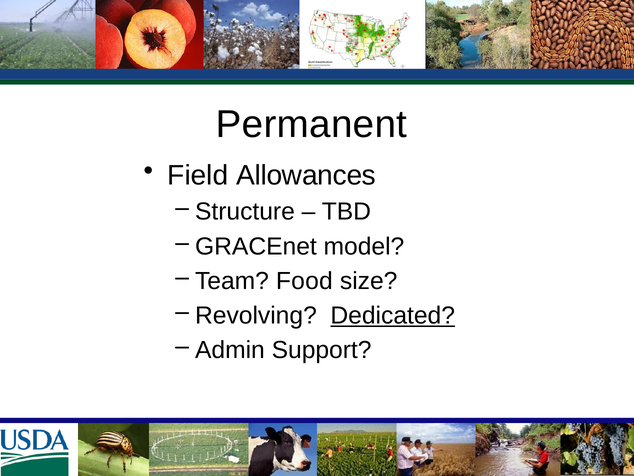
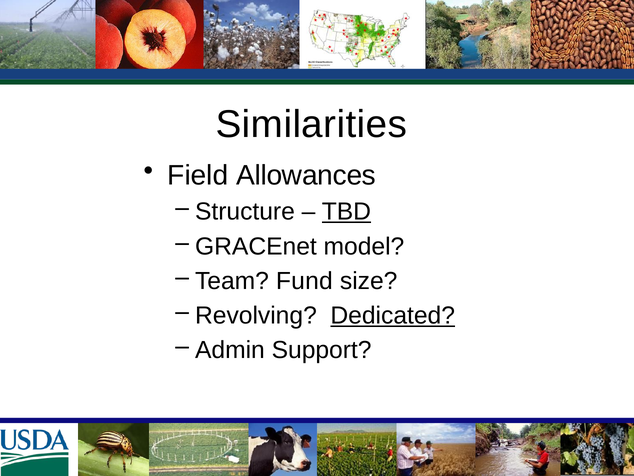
Permanent: Permanent -> Similarities (311, 124)
TBD underline: none -> present (346, 212)
Food: Food -> Fund (304, 281)
